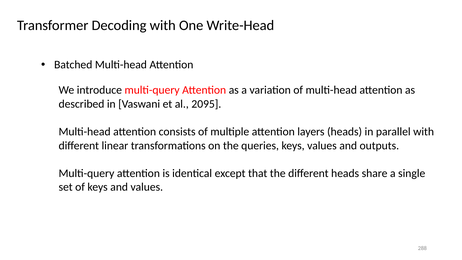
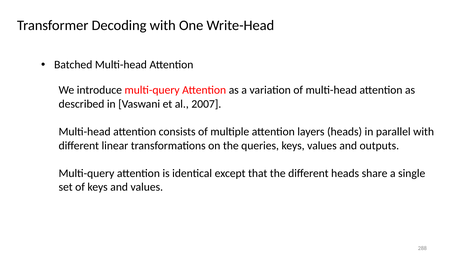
2095: 2095 -> 2007 (206, 104)
